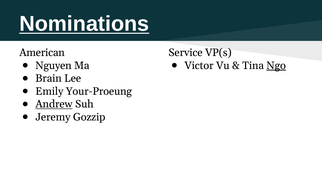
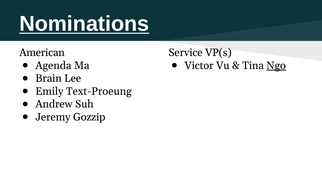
Nguyen: Nguyen -> Agenda (53, 66)
Your-Proeung: Your-Proeung -> Text-Proeung (99, 91)
Andrew underline: present -> none (54, 104)
